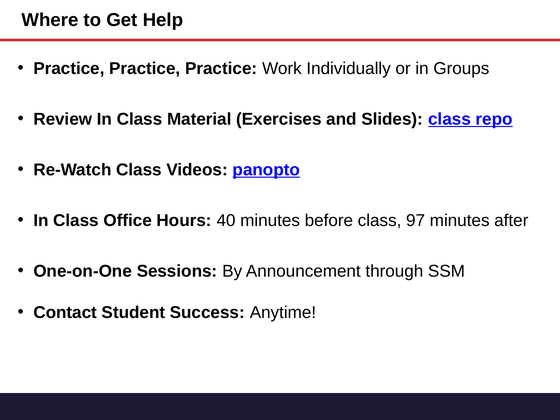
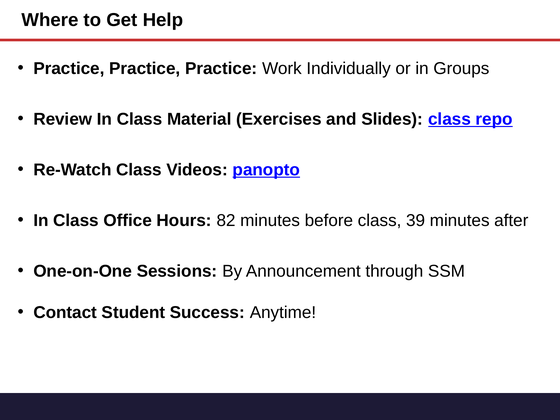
40: 40 -> 82 (226, 220)
97: 97 -> 39 (416, 220)
